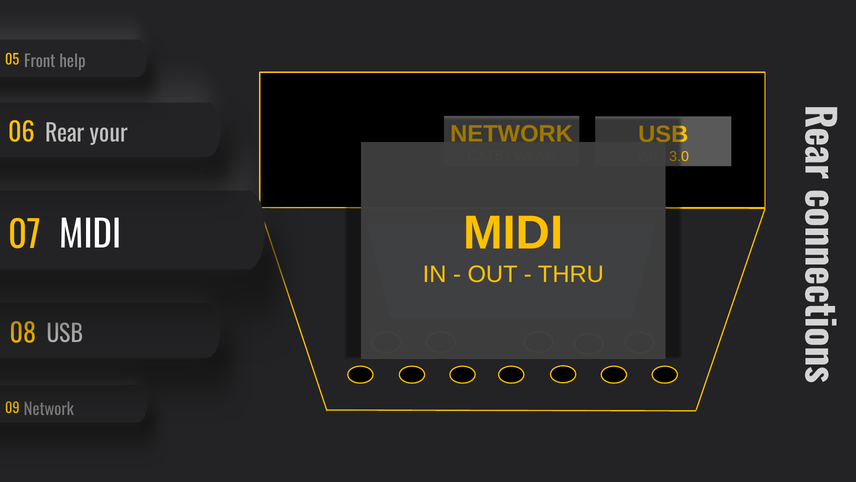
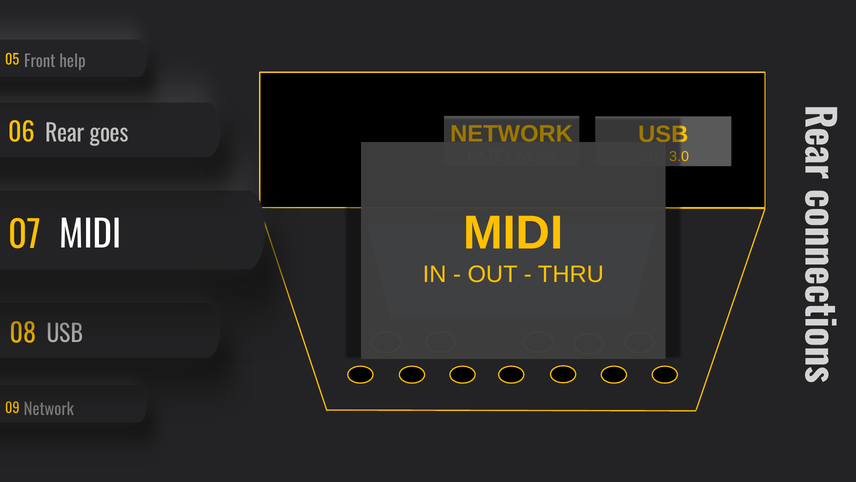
your: your -> goes (109, 134)
